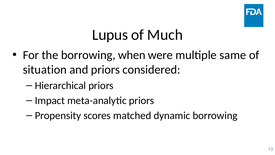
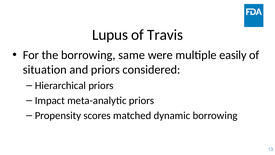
Much: Much -> Travis (165, 35)
when: when -> same (132, 55)
same: same -> easily (233, 55)
